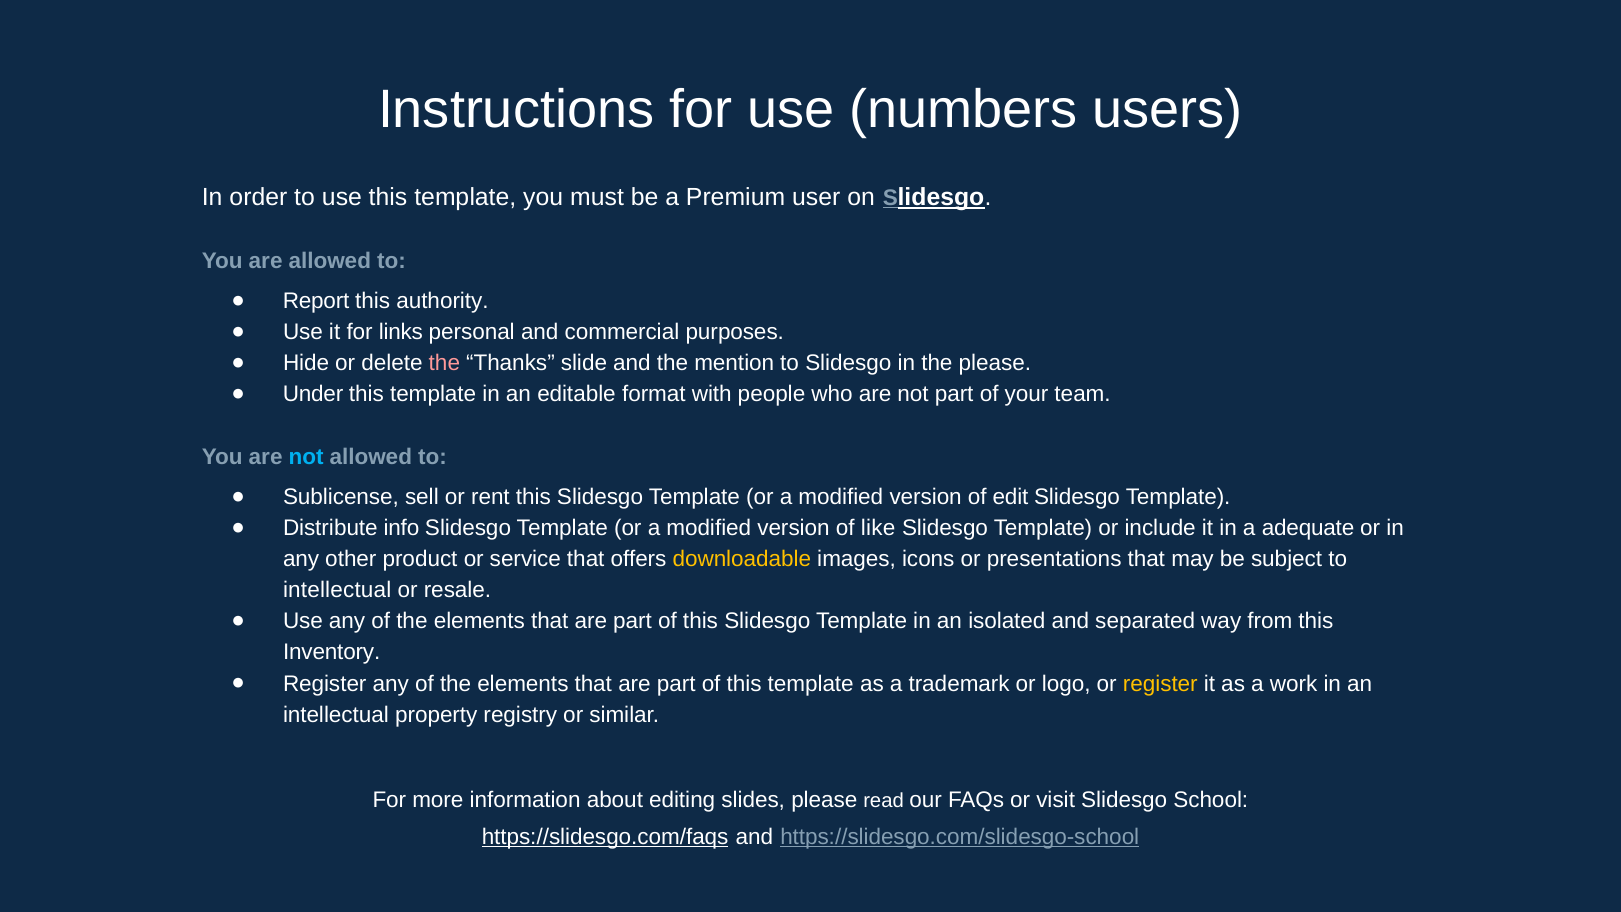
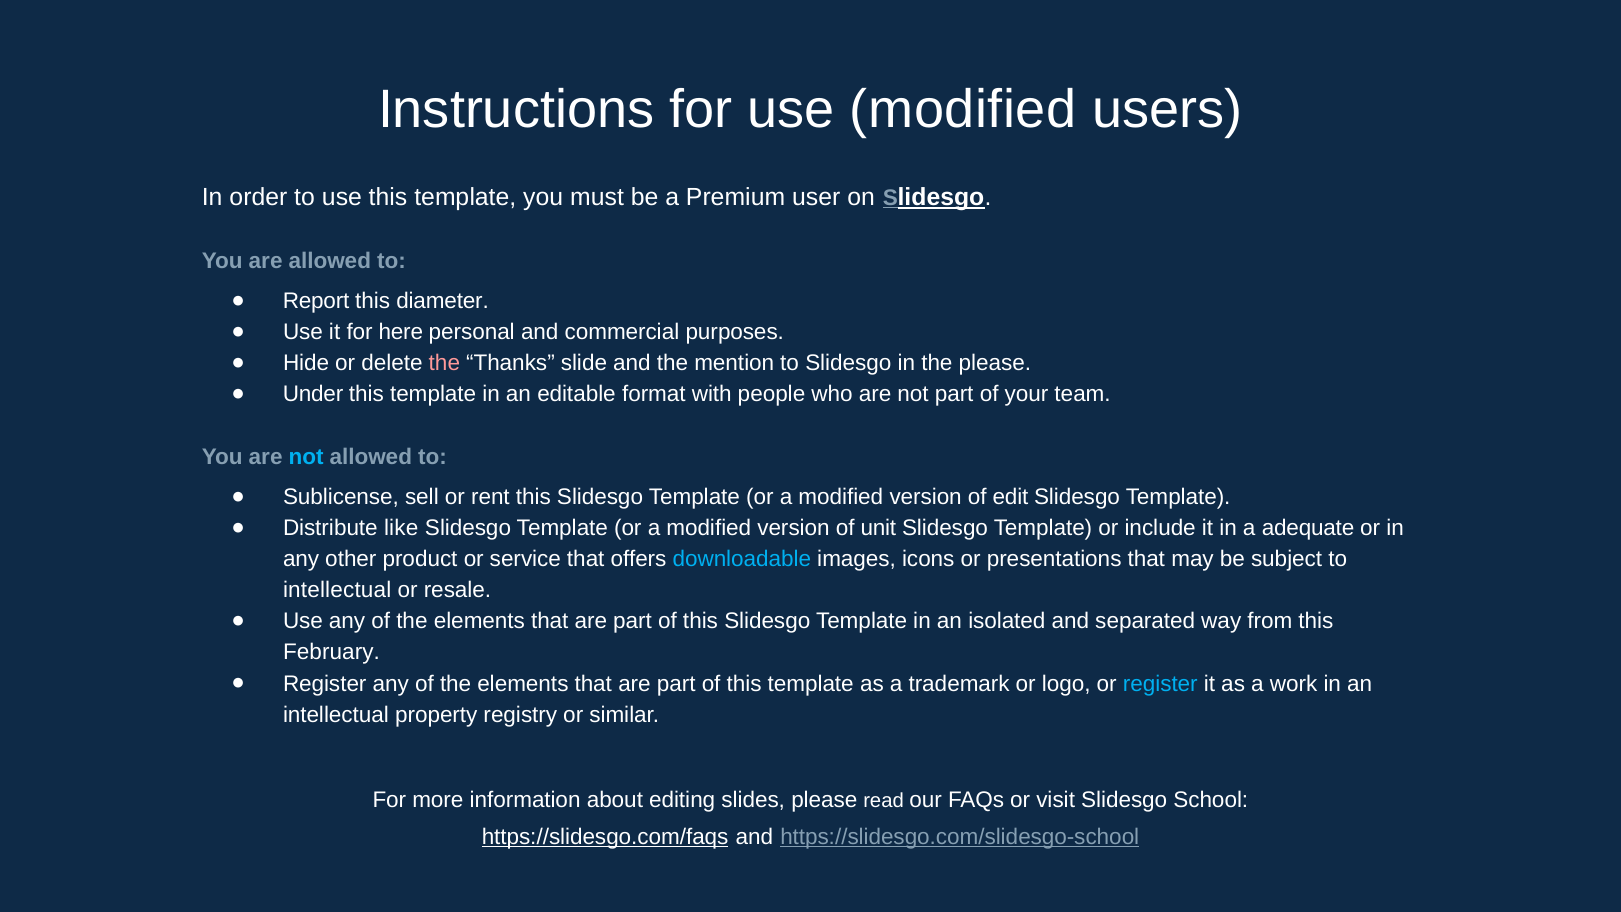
use numbers: numbers -> modified (963, 110)
authority: authority -> diameter (443, 301)
links: links -> here (401, 332)
info: info -> like (401, 528)
like: like -> unit (878, 528)
downloadable colour: yellow -> light blue (742, 559)
Inventory: Inventory -> February (332, 652)
register colour: yellow -> light blue (1160, 683)
